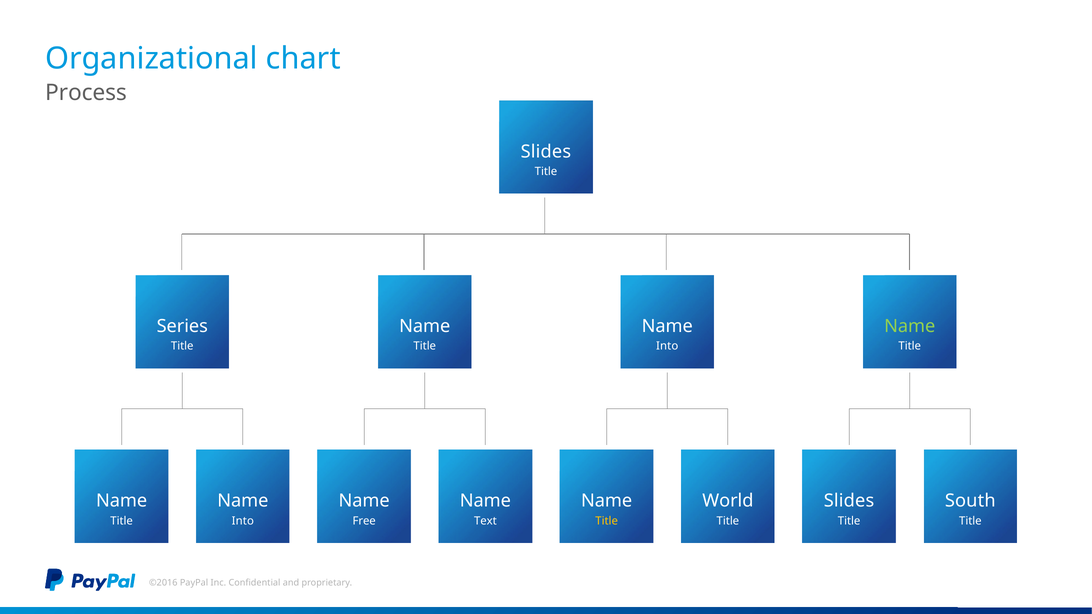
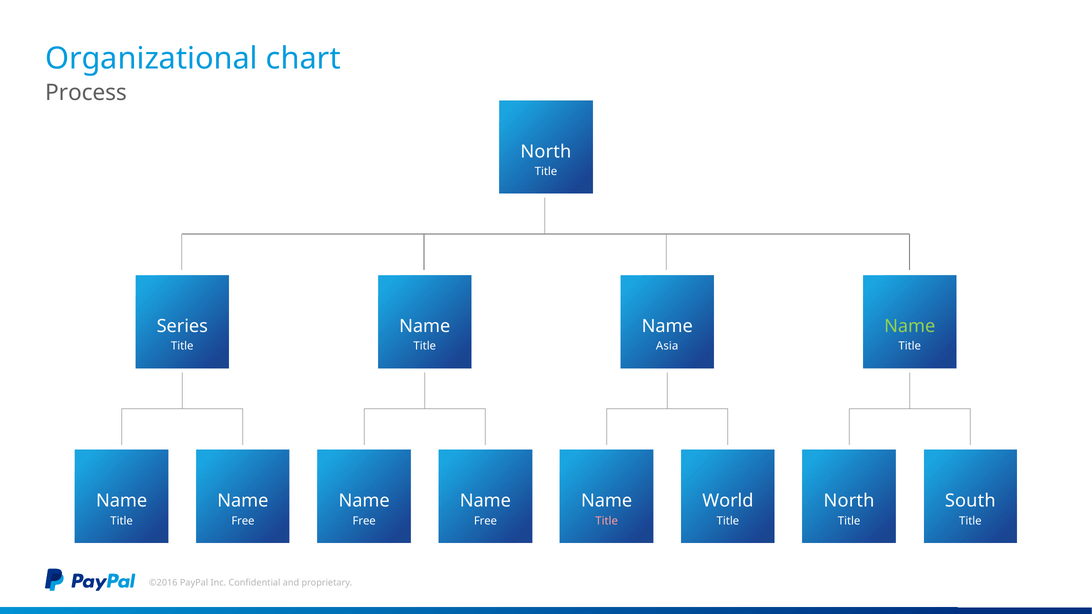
Slides: Slides -> North (546, 152)
Into: Into -> Asia (667, 346)
Slides: Slides -> North (849, 501)
Into: Into -> Free (243, 521)
Text: Text -> Free (485, 521)
Title colour: yellow -> pink (607, 521)
